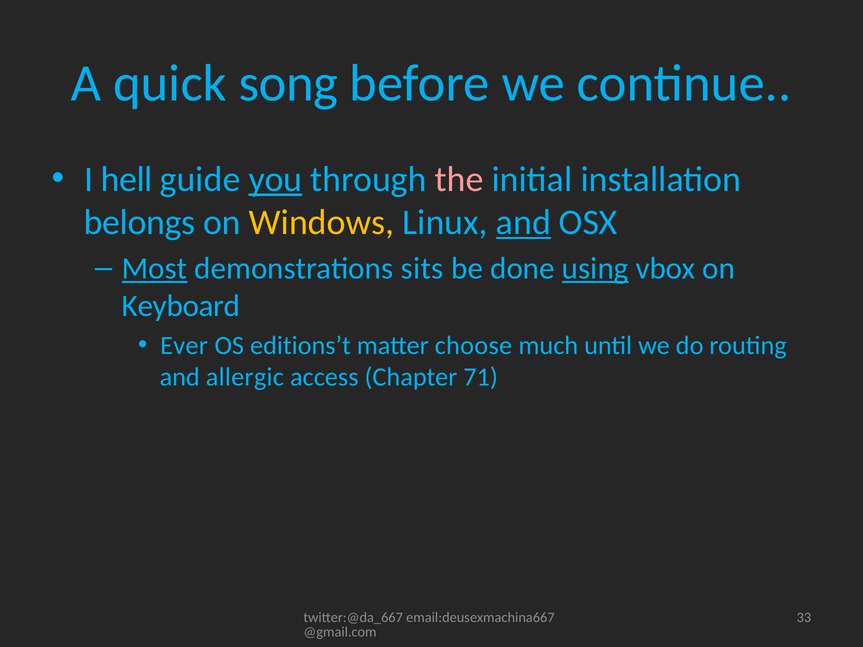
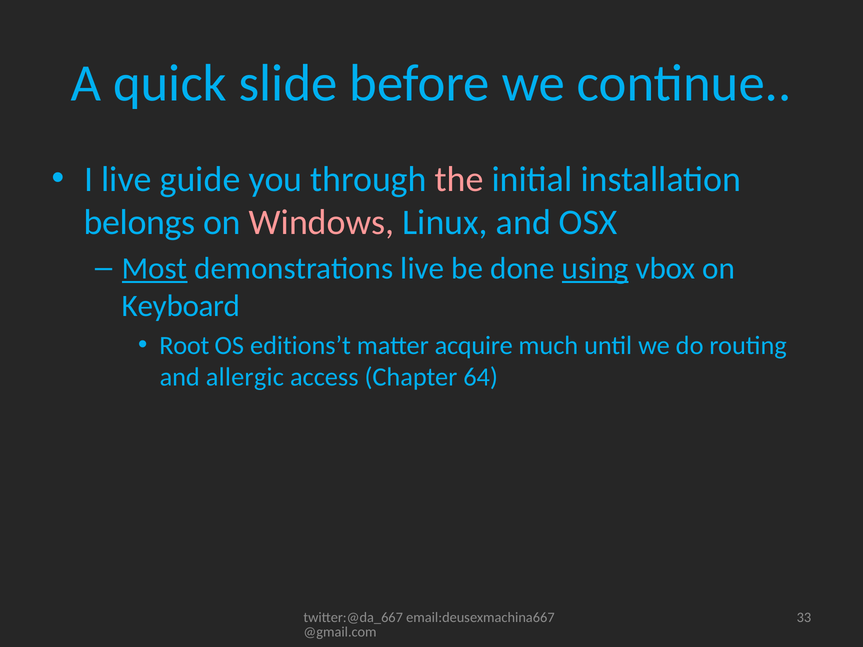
song: song -> slide (288, 84)
I hell: hell -> live (126, 179)
you underline: present -> none (275, 179)
Windows colour: yellow -> pink (322, 223)
and underline: present -> none (523, 223)
demonstrations sits: sits -> live (422, 269)
Ever: Ever -> Root (184, 346)
choose: choose -> acquire (474, 346)
71: 71 -> 64 (481, 377)
